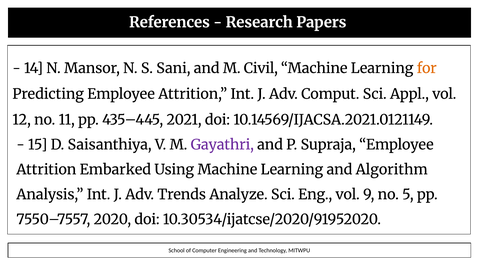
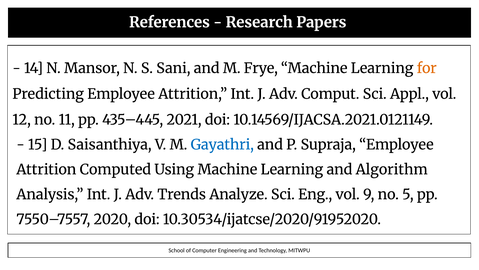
Civil: Civil -> Frye (261, 68)
Gayathri colour: purple -> blue (222, 145)
Embarked: Embarked -> Computed (115, 169)
